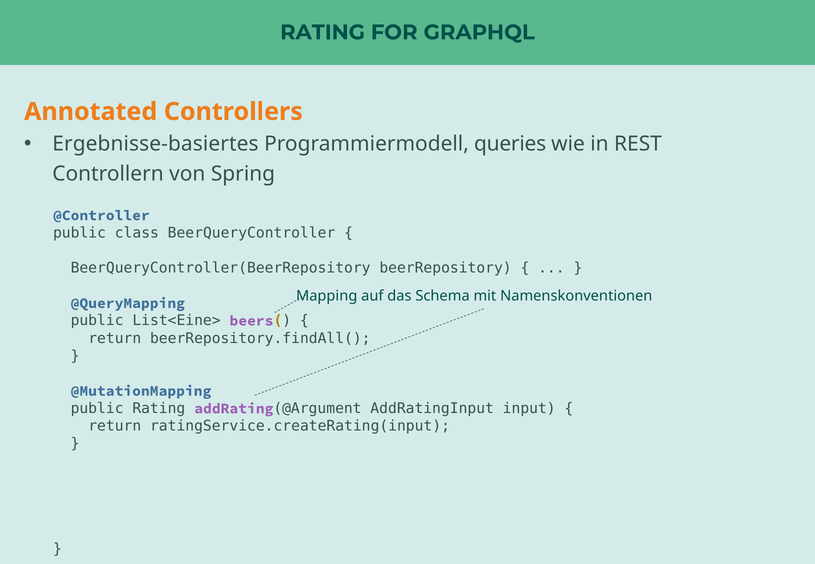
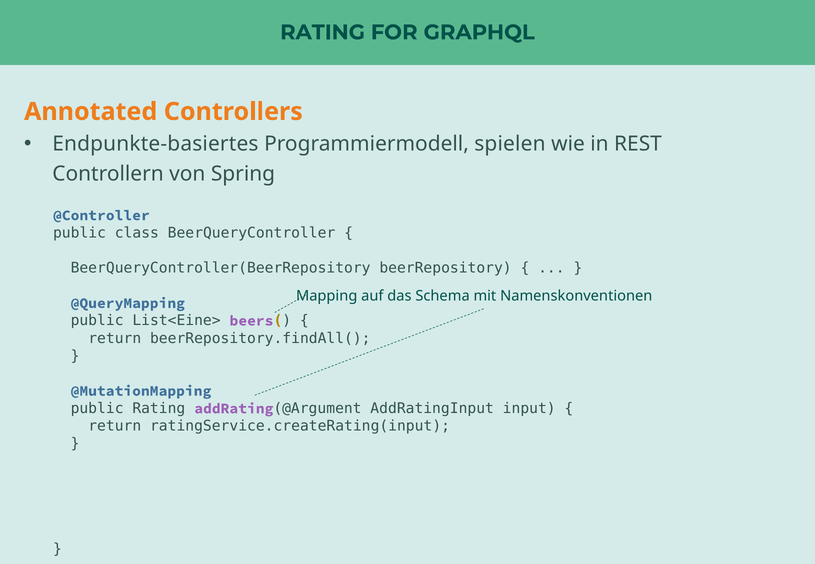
Ergebnisse-basiertes: Ergebnisse-basiertes -> Endpunkte-basiertes (155, 144)
queries: queries -> spielen (510, 144)
